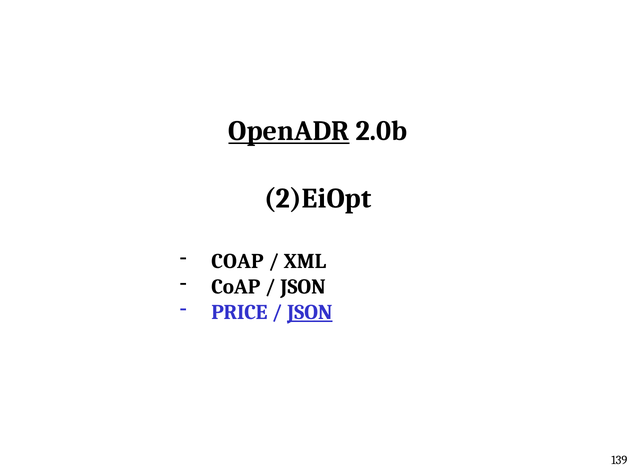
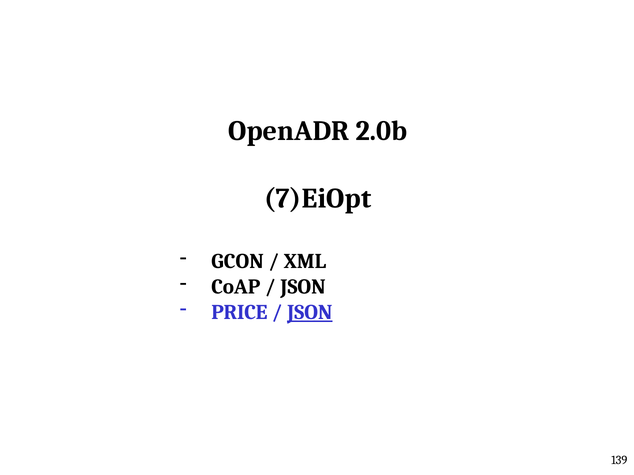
OpenADR underline: present -> none (289, 131)
2)EiOpt: 2)EiOpt -> 7)EiOpt (318, 199)
COAP: COAP -> GCON (238, 262)
